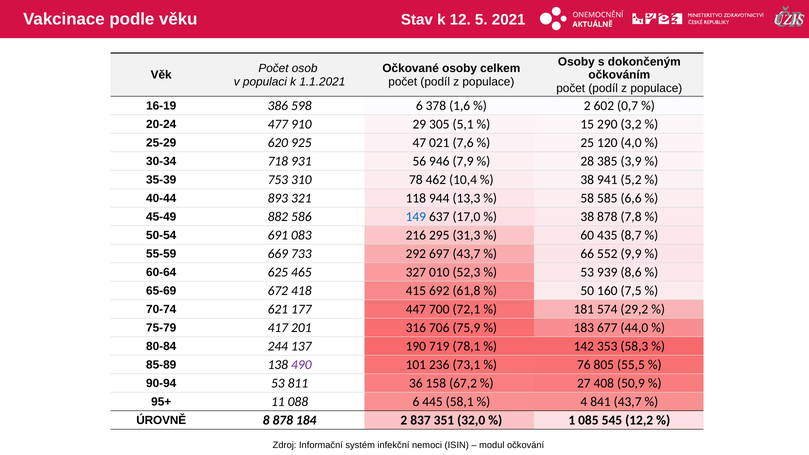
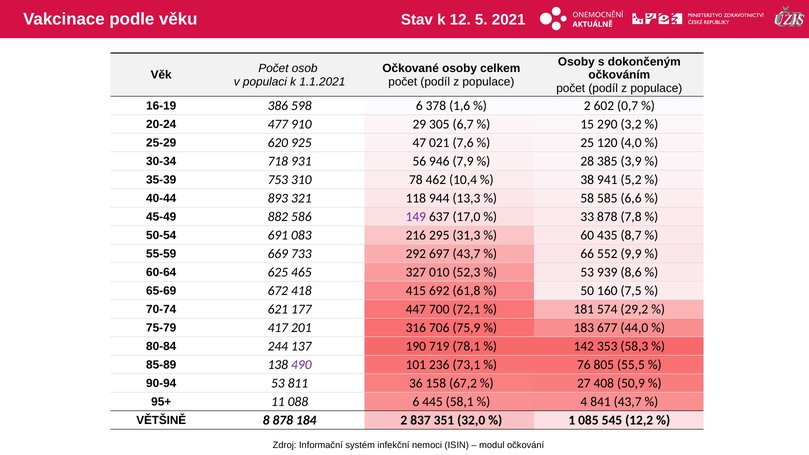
5,1: 5,1 -> 6,7 (463, 124)
149 colour: blue -> purple (416, 217)
38: 38 -> 33 (587, 217)
ÚROVNĚ: ÚROVNĚ -> VĚTŠINĚ (161, 421)
